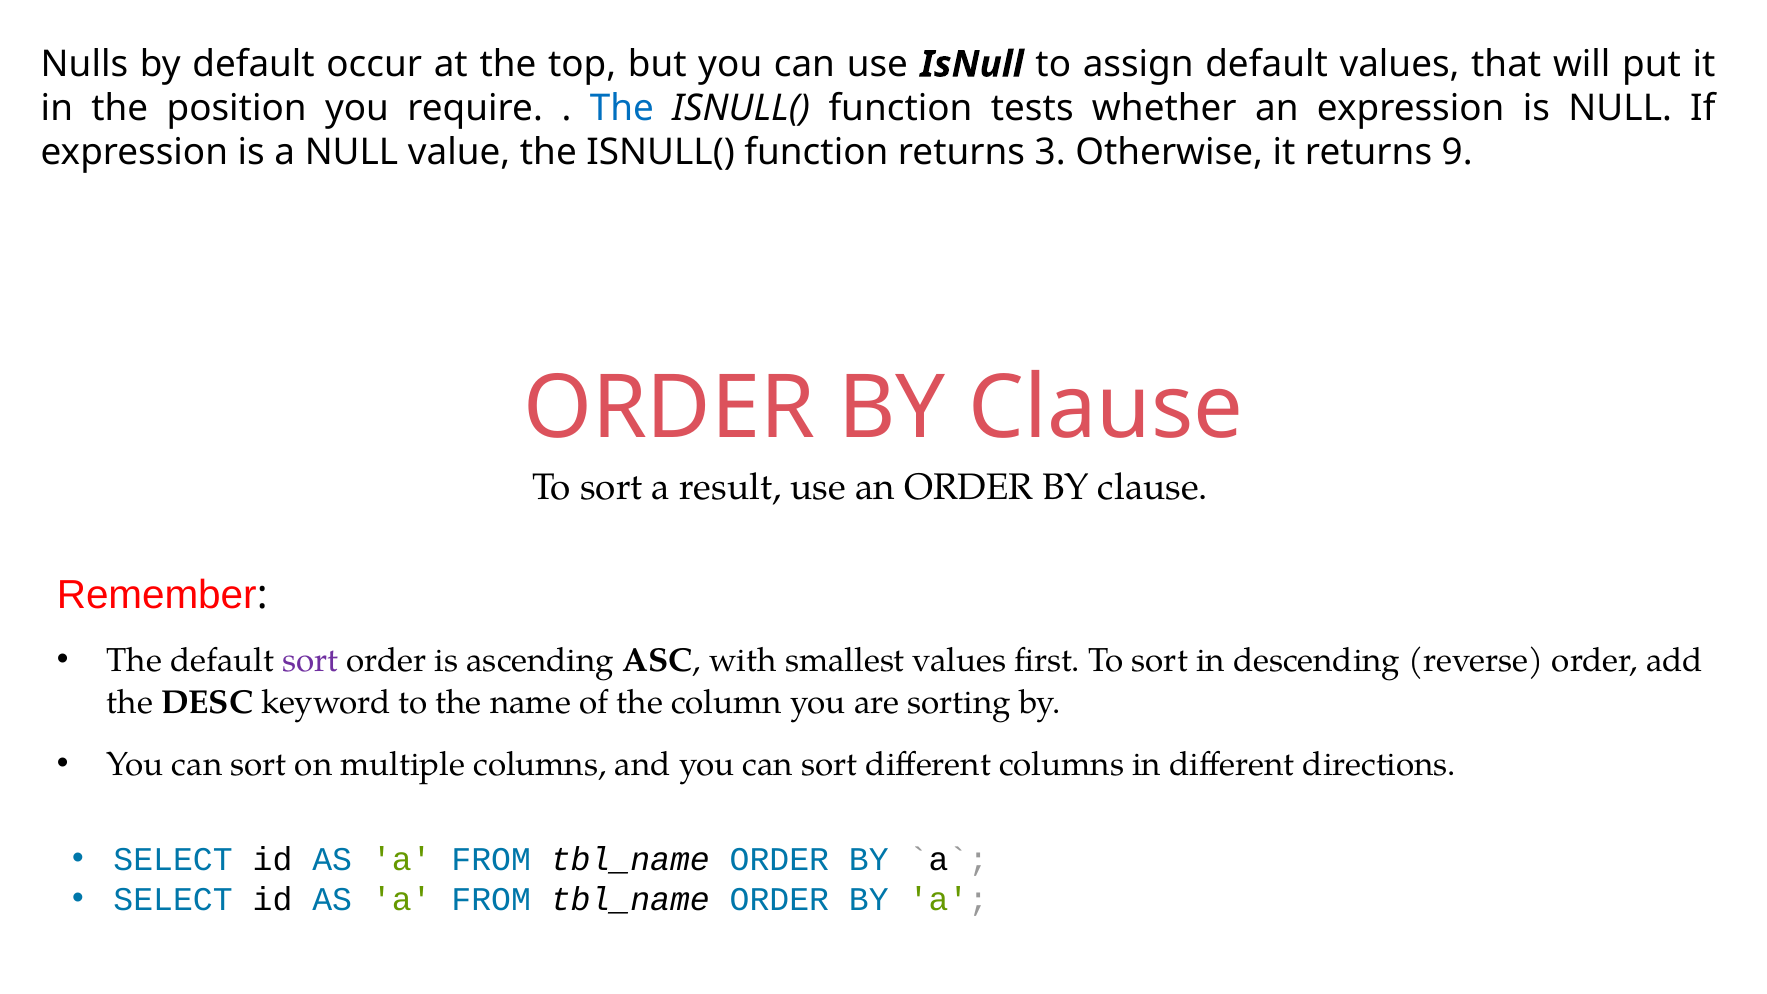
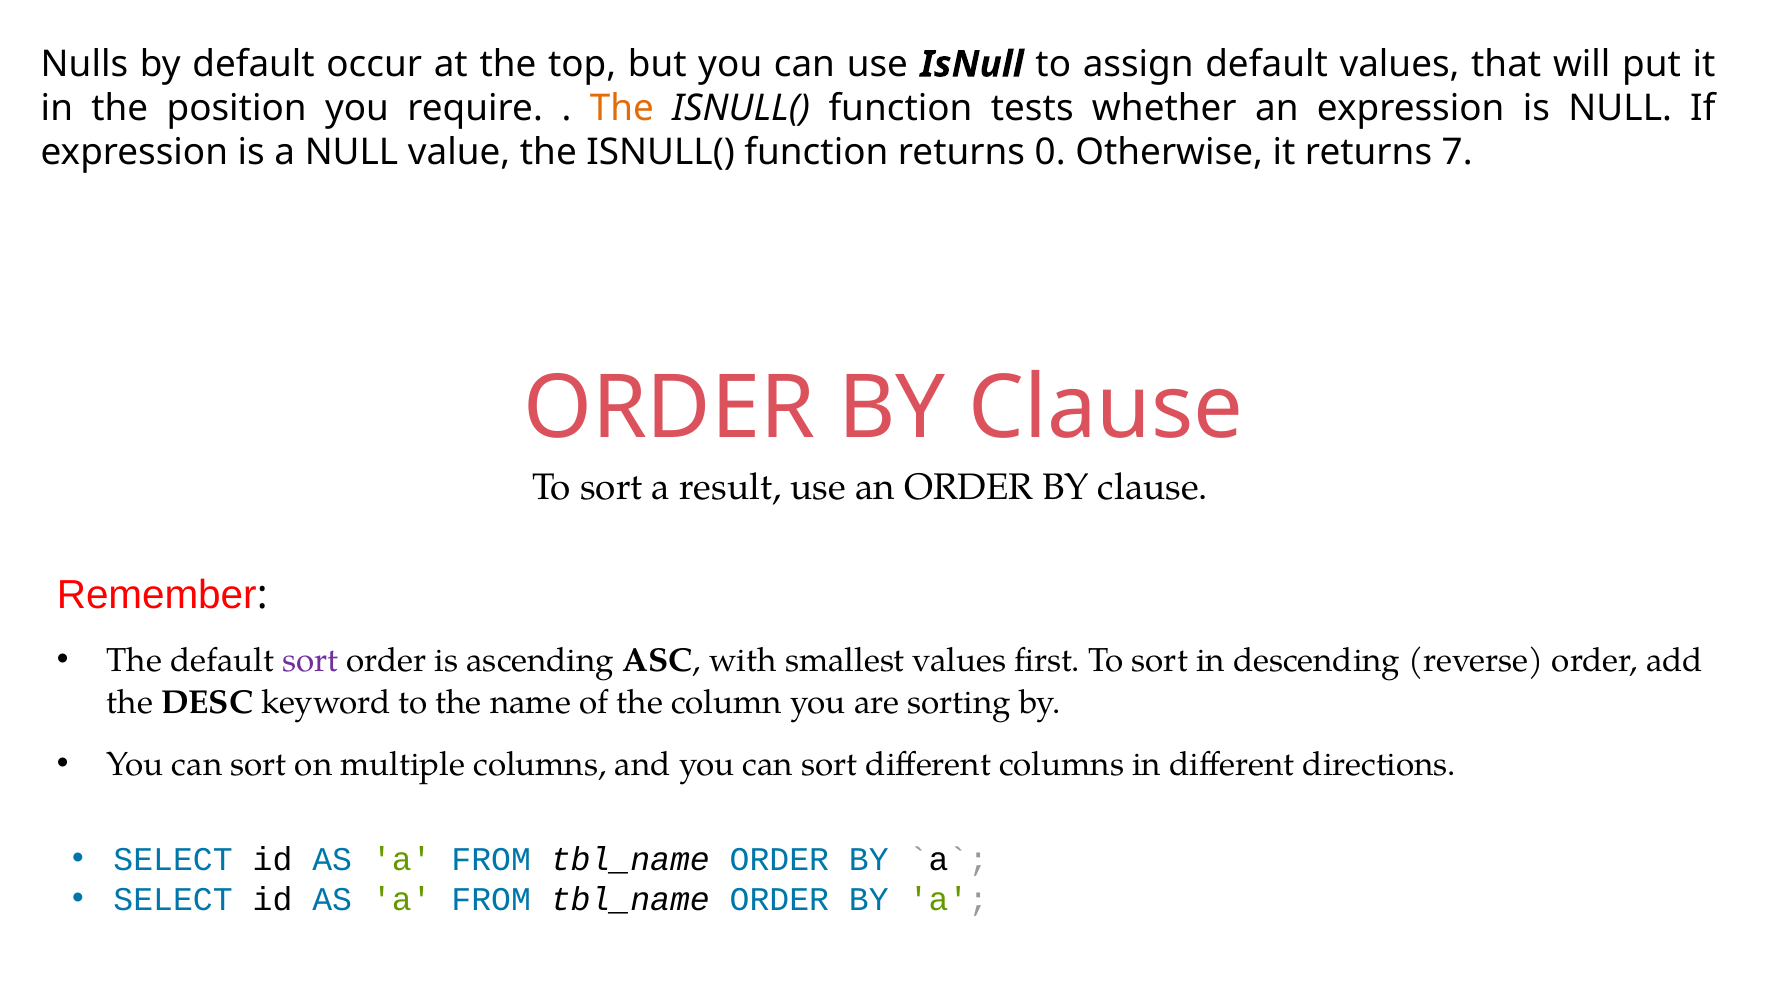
The colour: blue -> orange (622, 109)
3: 3 -> 0 (1050, 153)
9: 9 -> 7 (1457, 153)
